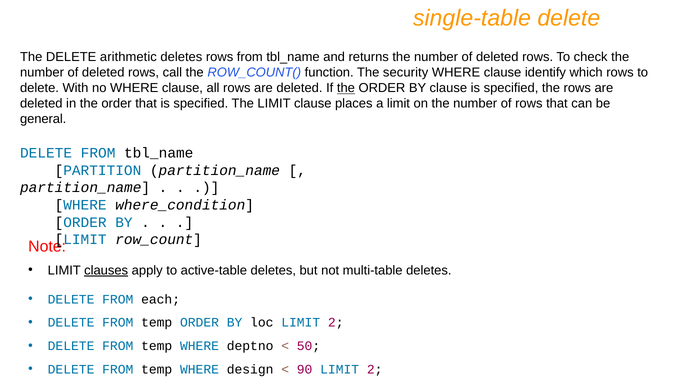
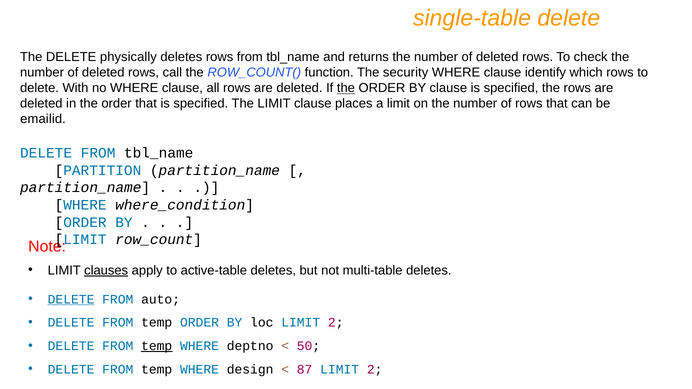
arithmetic: arithmetic -> physically (128, 57)
general: general -> emailid (43, 119)
DELETE underline: none -> present (71, 299)
each: each -> auto (161, 299)
temp underline: none -> present (157, 346)
90: 90 -> 87 (305, 370)
